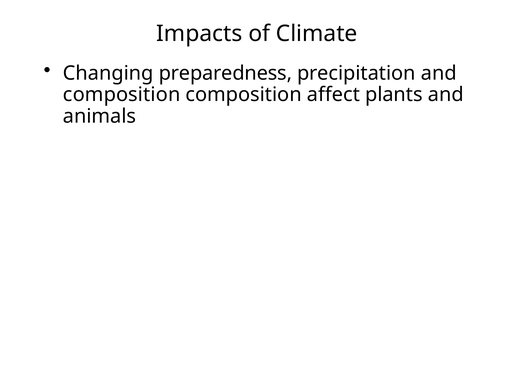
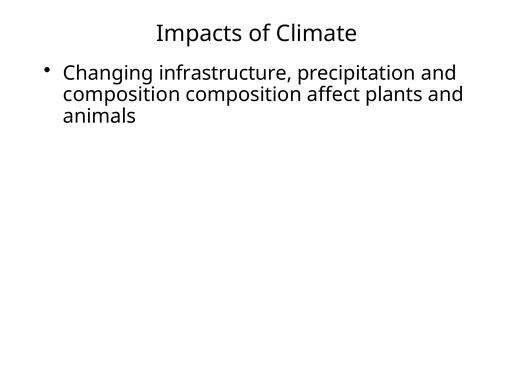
preparedness: preparedness -> infrastructure (225, 73)
